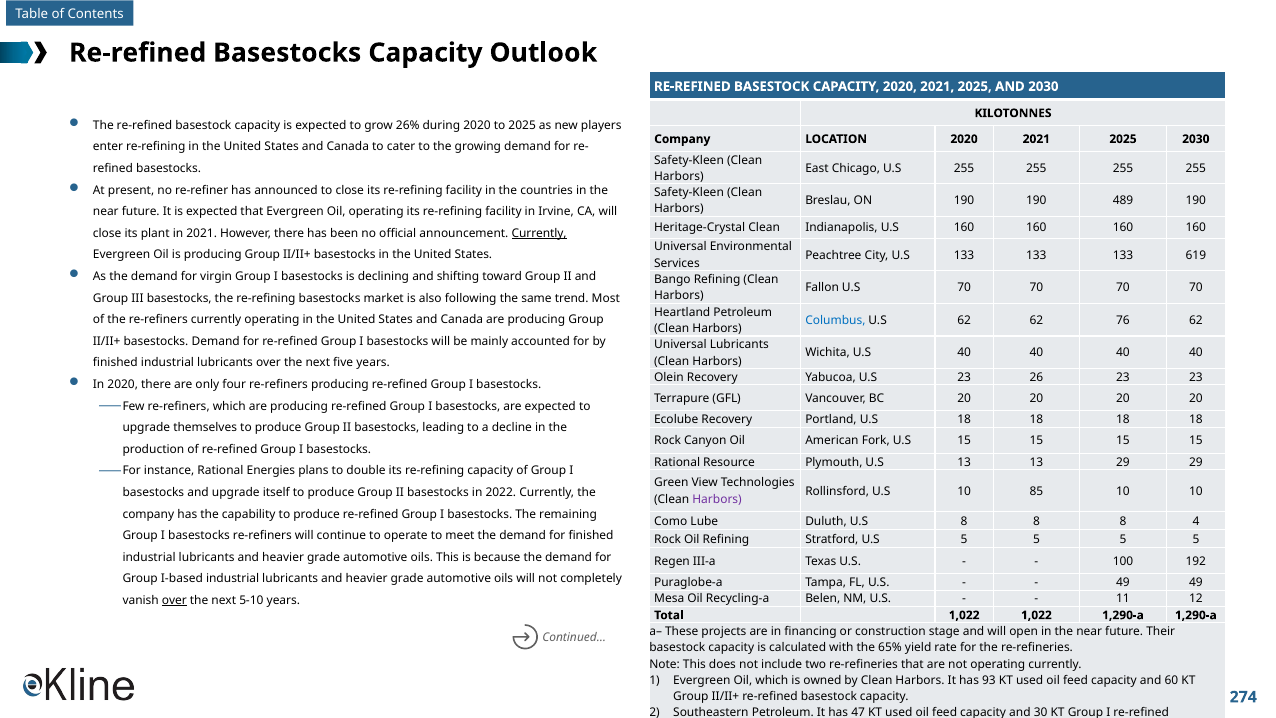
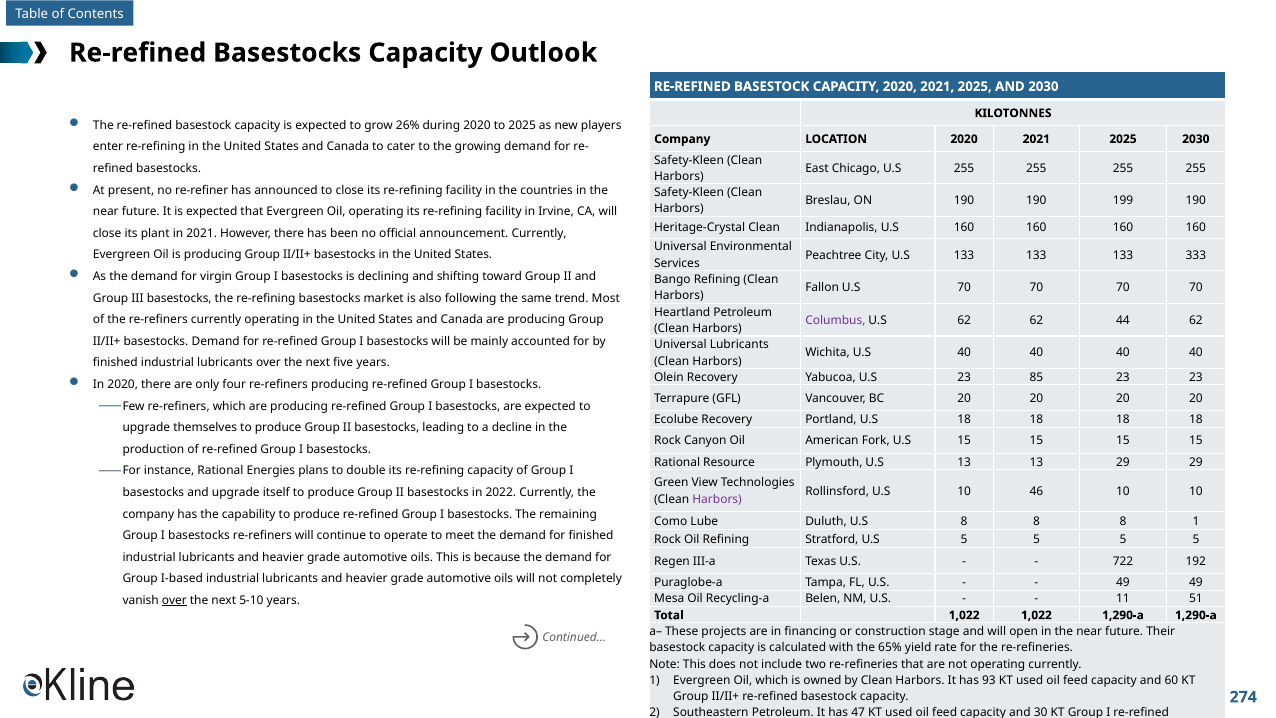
489: 489 -> 199 (1123, 201)
Currently underline: present -> none (539, 233)
619: 619 -> 333 (1196, 255)
Columbus colour: blue -> purple (835, 320)
76: 76 -> 44 (1123, 320)
26: 26 -> 85 (1036, 377)
85: 85 -> 46 (1036, 491)
8 4: 4 -> 1 (1196, 521)
100: 100 -> 722 (1123, 561)
12: 12 -> 51 (1196, 599)
